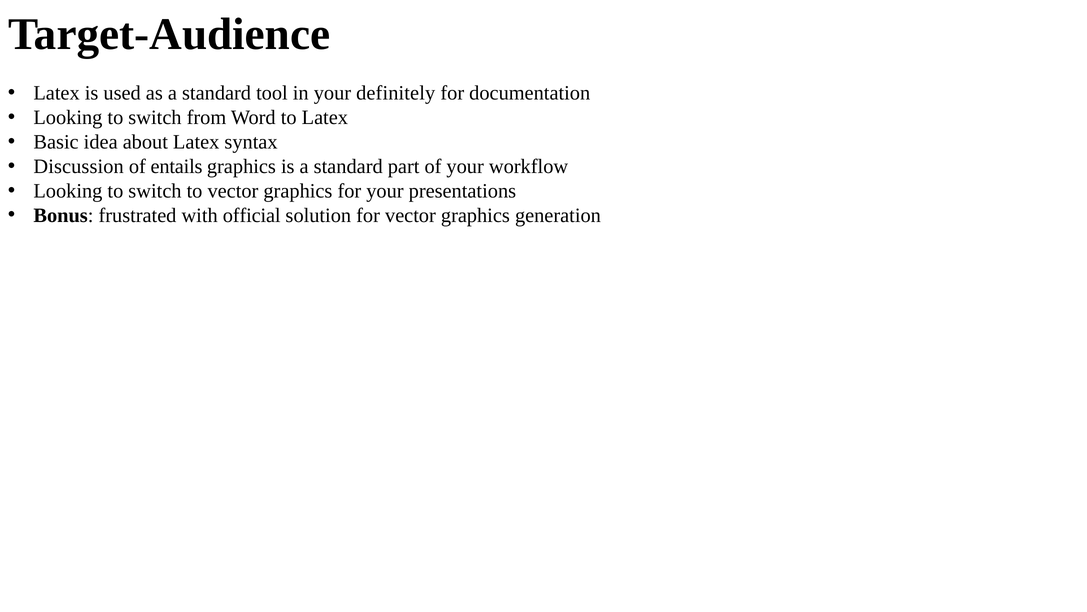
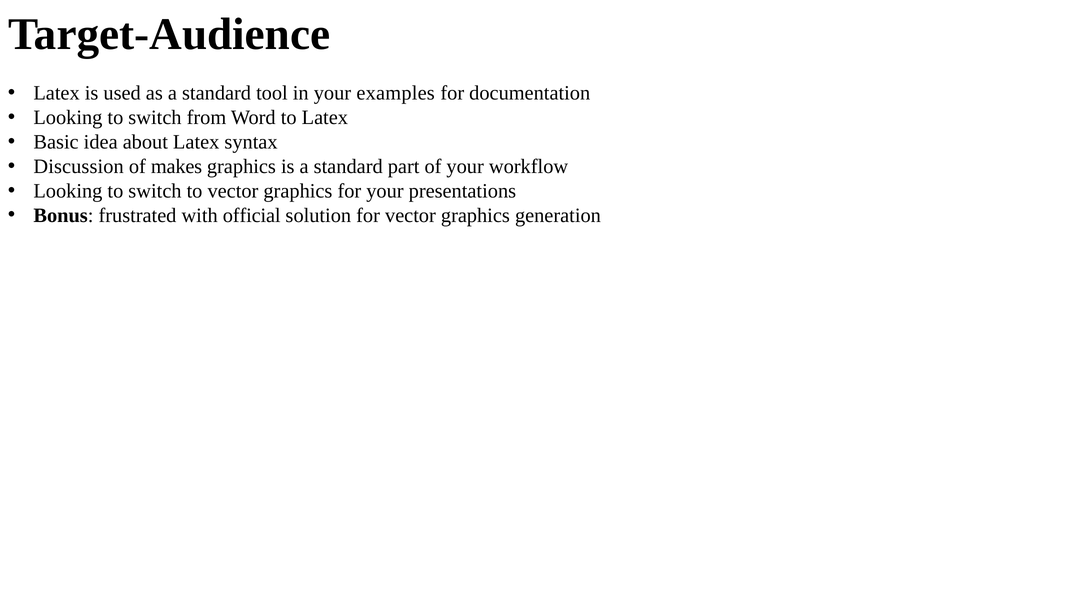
definitely: definitely -> examples (396, 93)
entails: entails -> makes (177, 166)
